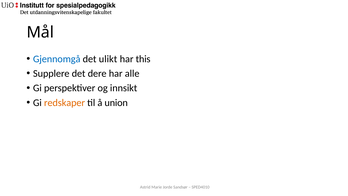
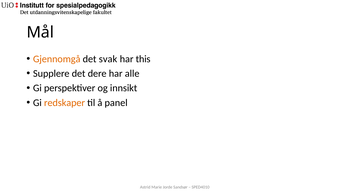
Gjennomgå colour: blue -> orange (57, 59)
ulikt: ulikt -> svak (108, 59)
union: union -> panel (116, 103)
